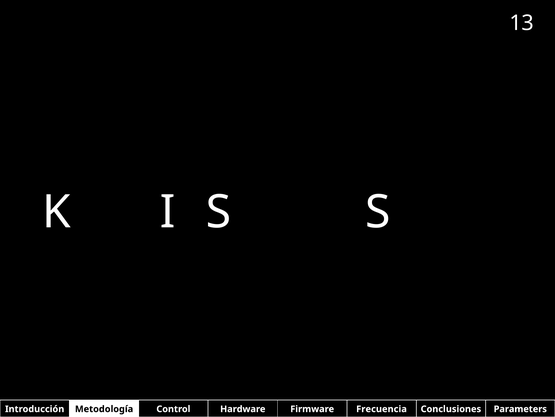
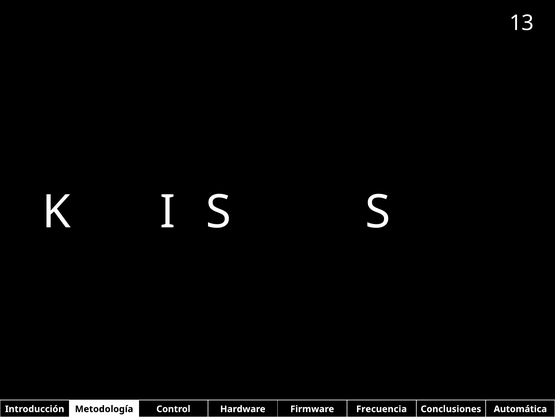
Parameters: Parameters -> Automática (520, 408)
